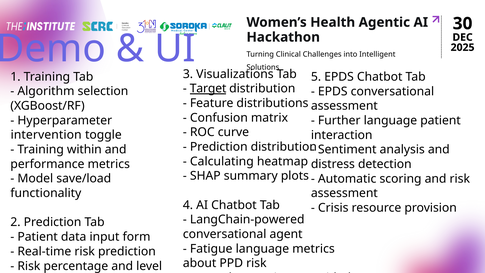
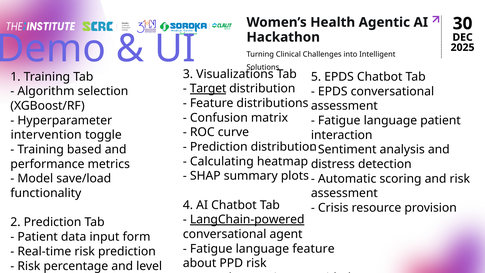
Further: Further -> Fatigue (339, 120)
within: within -> based (84, 149)
LangChain-powered underline: none -> present (247, 219)
language metrics: metrics -> feature (313, 249)
